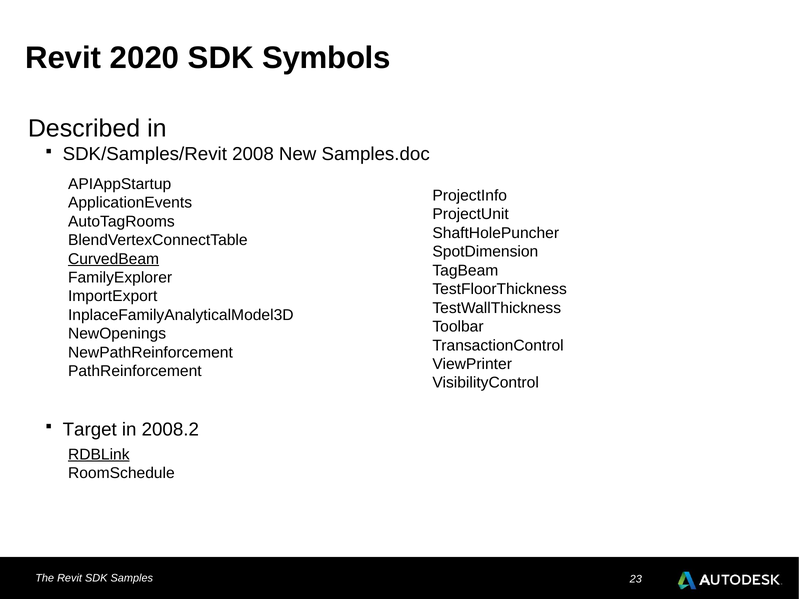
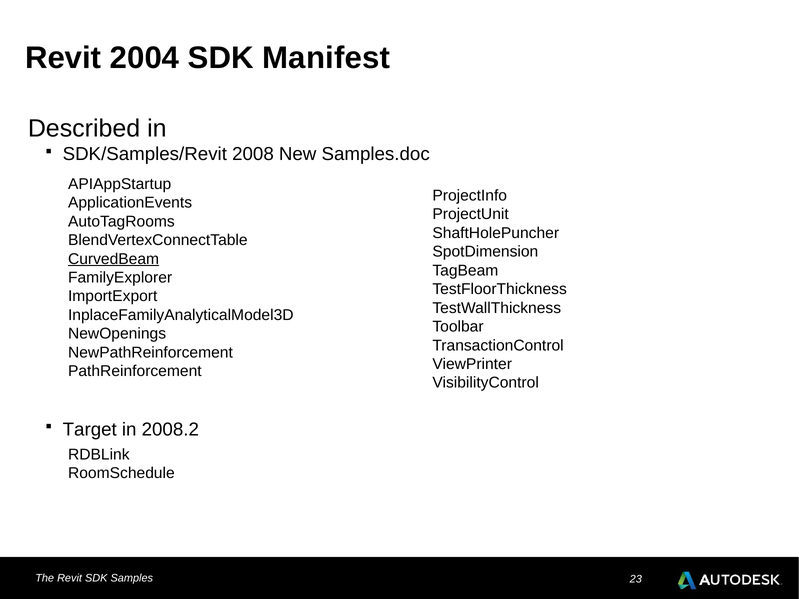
2020: 2020 -> 2004 (145, 58)
Symbols: Symbols -> Manifest (326, 58)
RDBLink underline: present -> none (99, 455)
